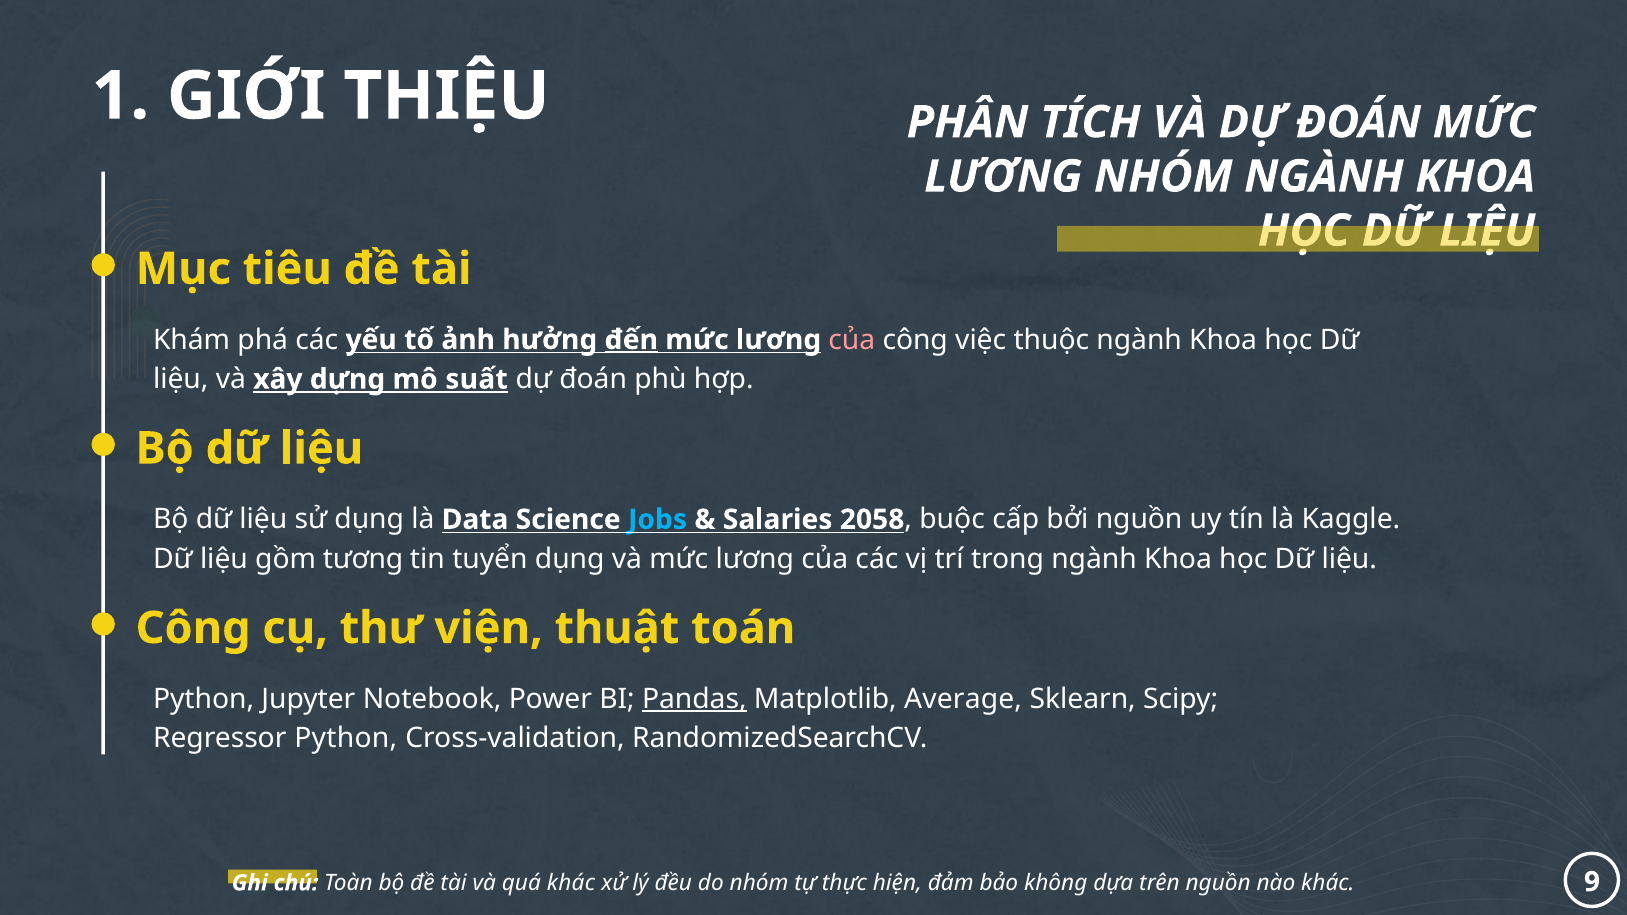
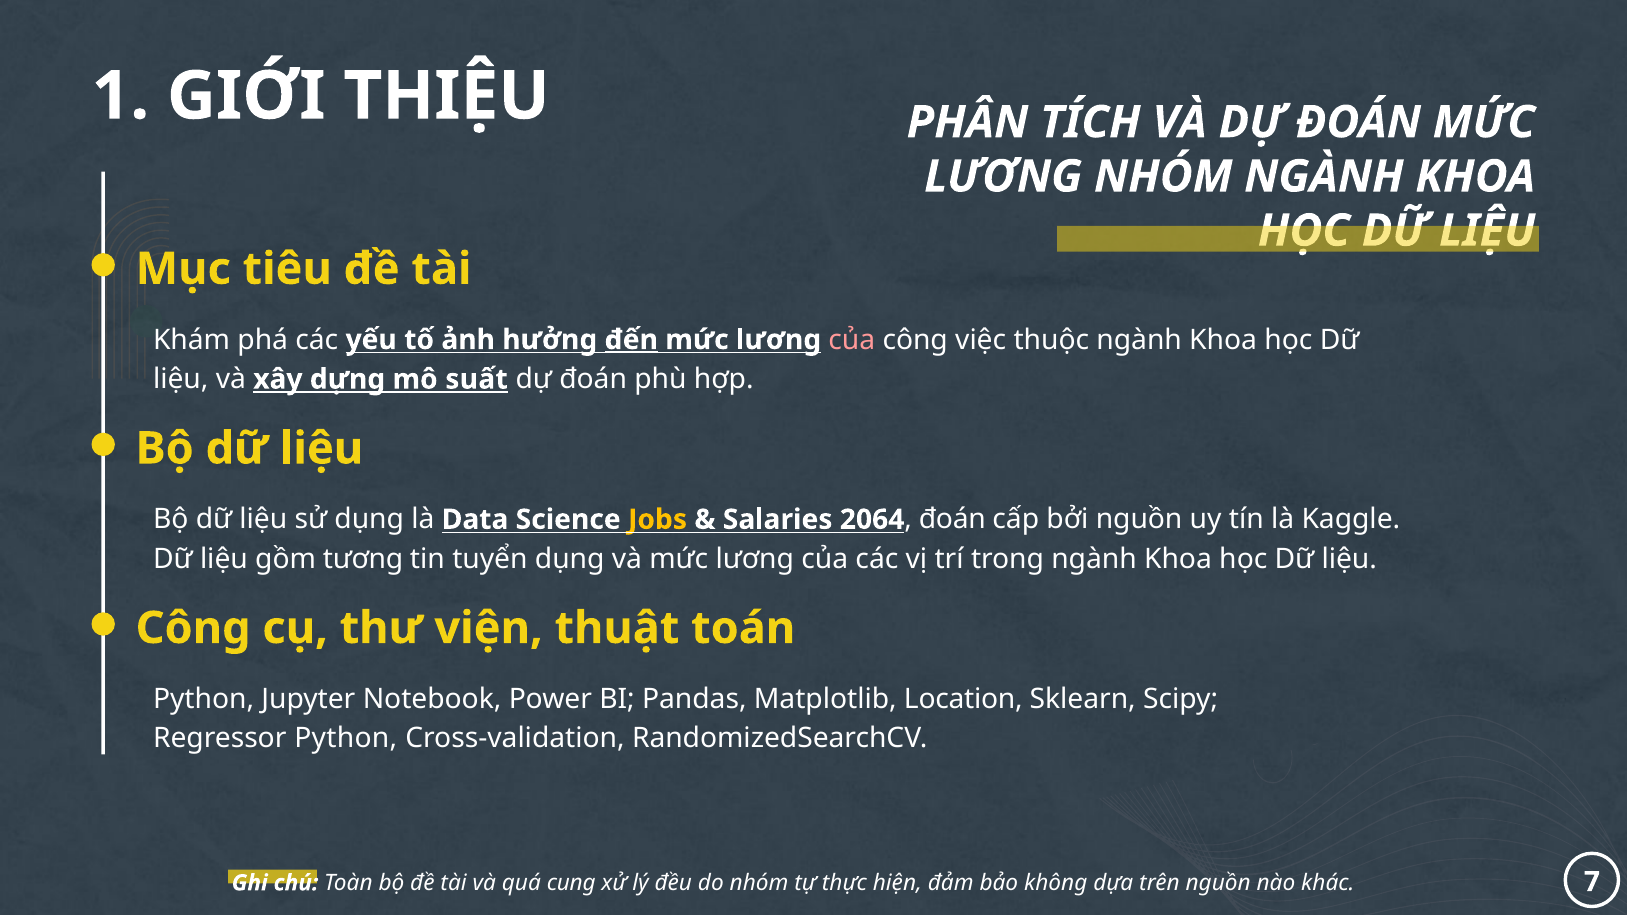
Jobs colour: light blue -> yellow (658, 520)
2058: 2058 -> 2064 (872, 520)
buộc: buộc -> đoán (952, 520)
Pandas underline: present -> none (694, 699)
Average: Average -> Location (963, 699)
quá khác: khác -> cung (571, 883)
9: 9 -> 7 (1592, 882)
